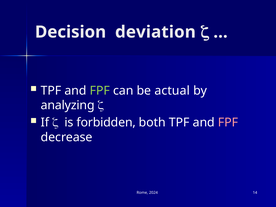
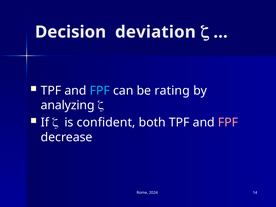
FPF colour: light green -> light blue (100, 91)
actual: actual -> rating (172, 91)
forbidden: forbidden -> confident (106, 122)
